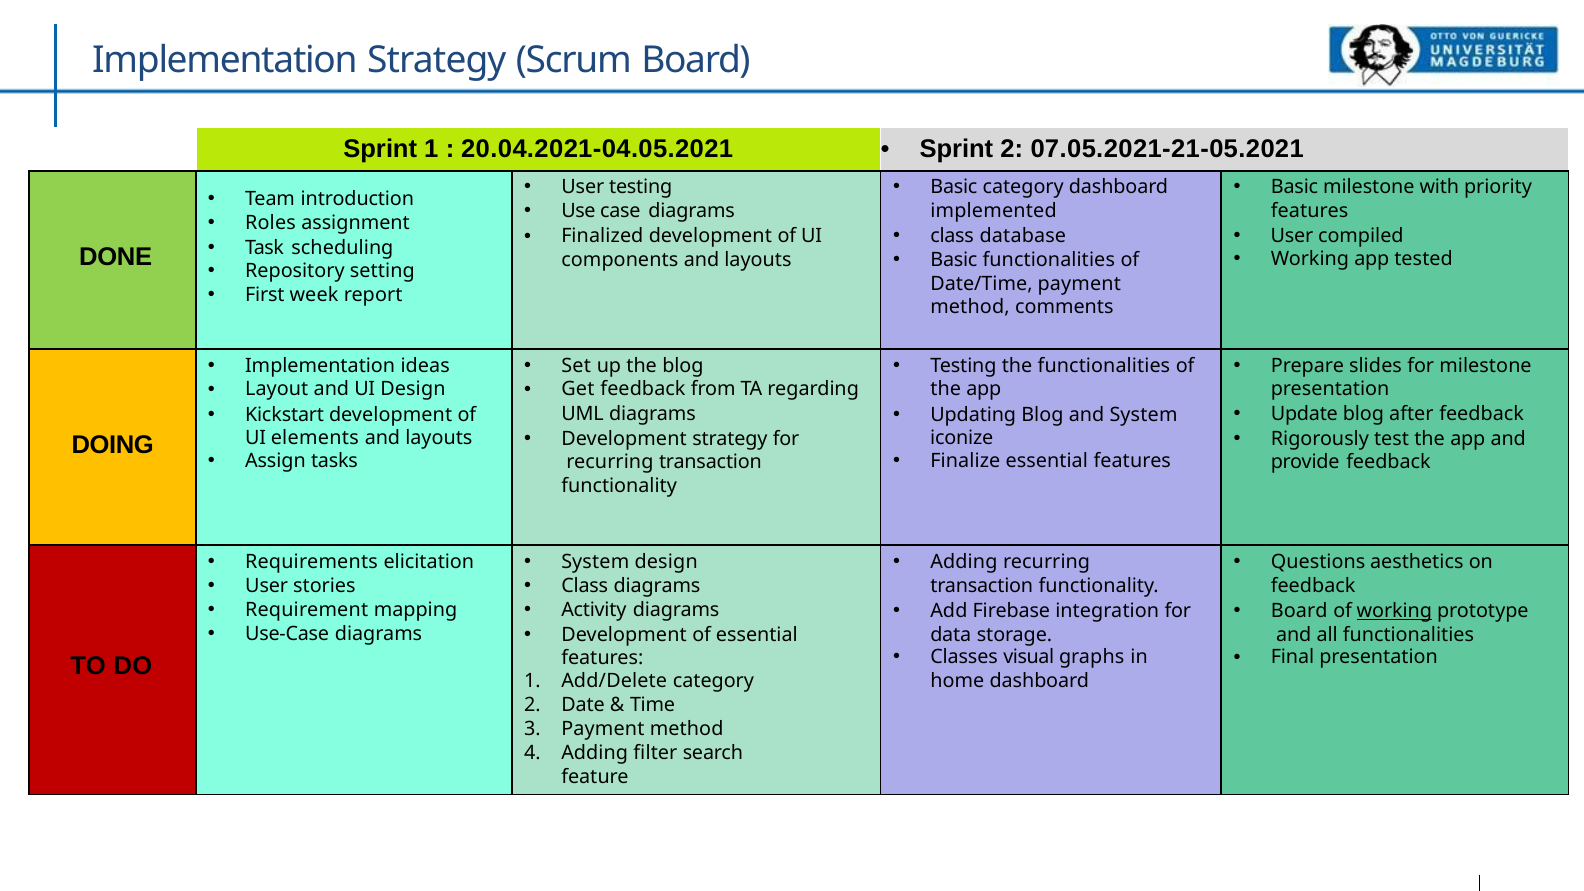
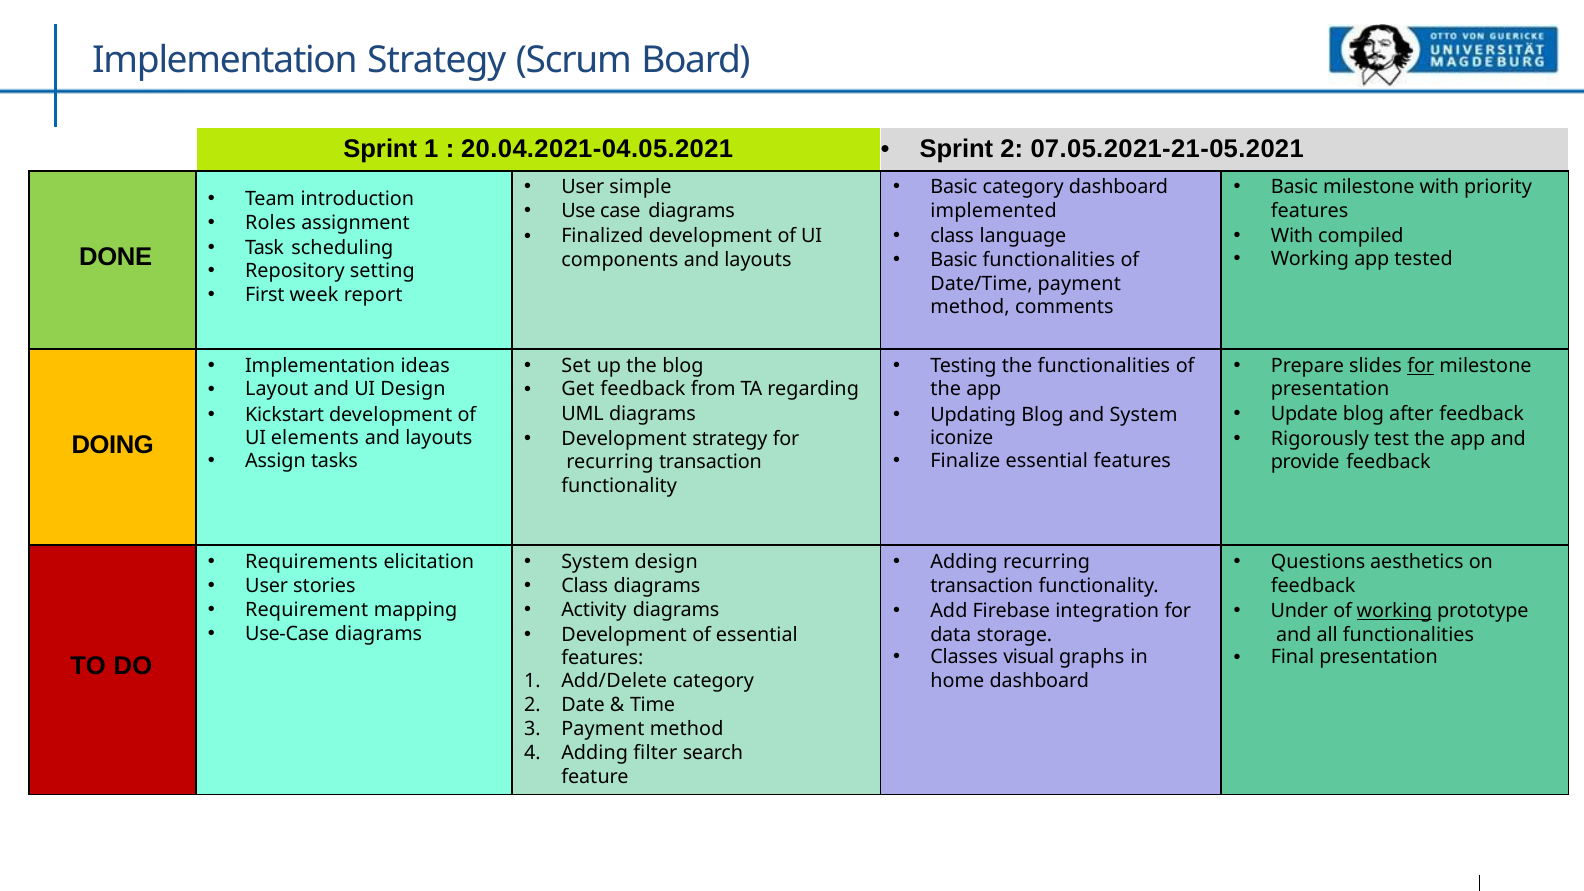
User testing: testing -> simple (640, 187)
database: database -> language (1023, 236)
User: User -> With (1292, 236)
for underline: none -> present (1421, 366)
Board: Board -> Under (1299, 611)
